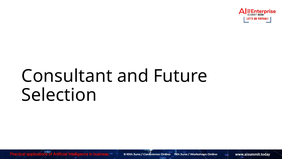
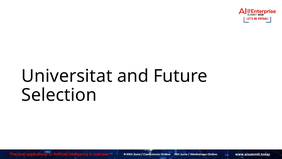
Consultant: Consultant -> Universitat (67, 76)
